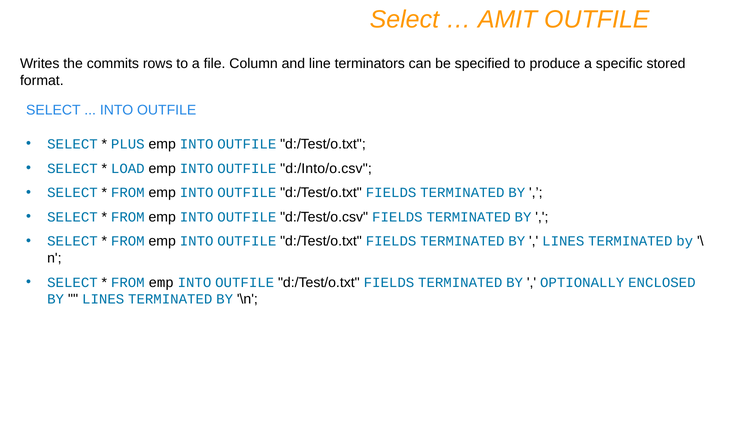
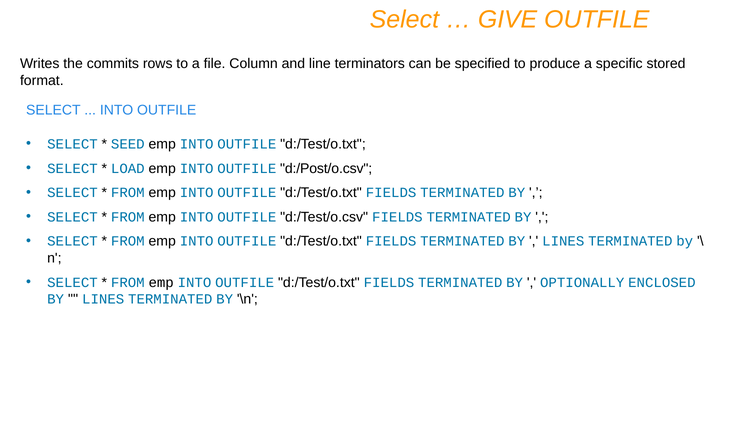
AMIT: AMIT -> GIVE (508, 19)
PLUS: PLUS -> SEED (128, 144)
d:/Into/o.csv: d:/Into/o.csv -> d:/Post/o.csv (326, 169)
